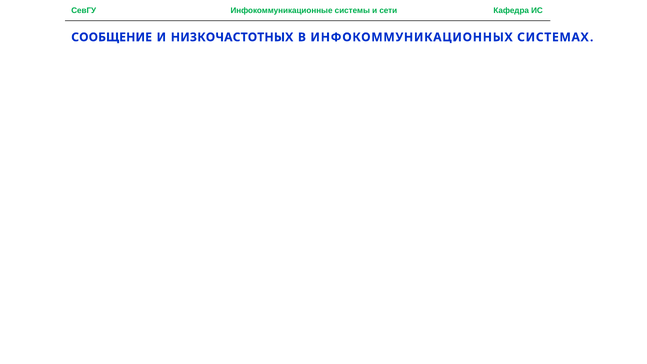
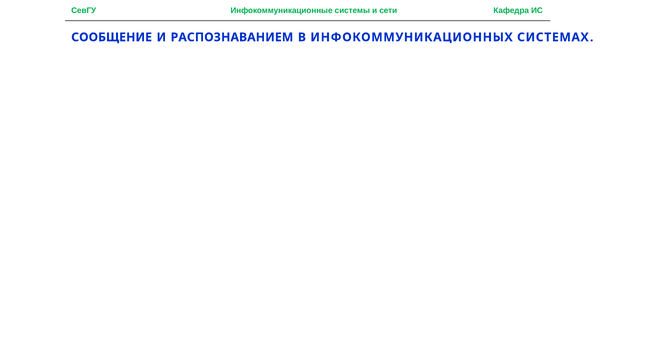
НИЗКОЧАСТОТНЫХ: НИЗКОЧАСТОТНЫХ -> РАСПОЗНАВАНИЕМ (232, 37)
